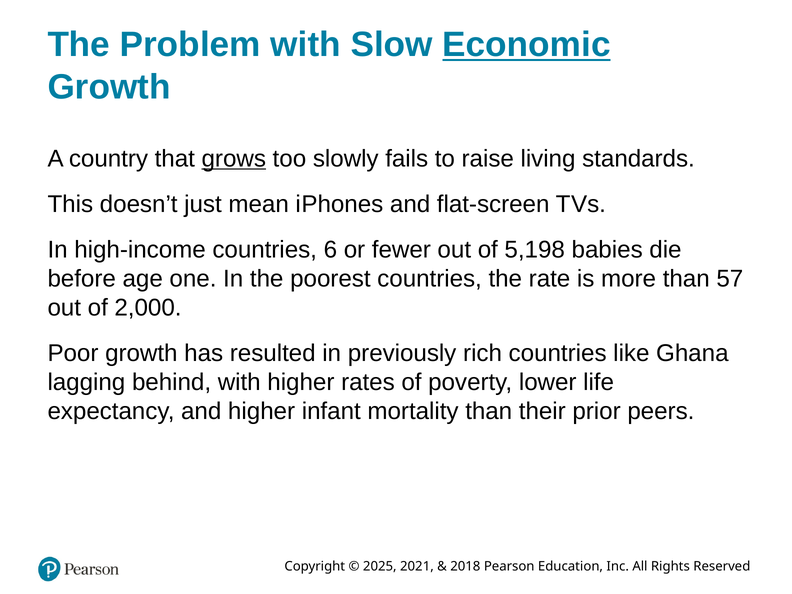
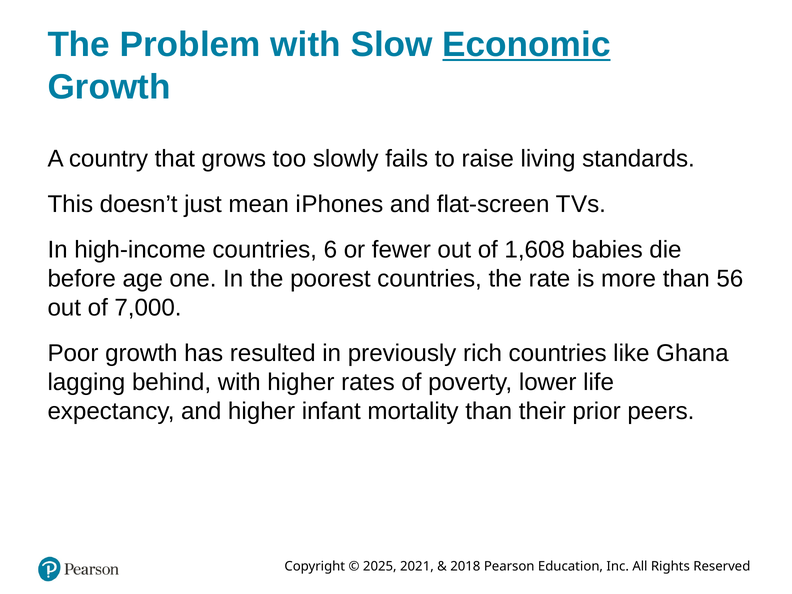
grows underline: present -> none (234, 159)
5,198: 5,198 -> 1,608 (535, 250)
57: 57 -> 56 (730, 279)
2,000: 2,000 -> 7,000 (148, 308)
